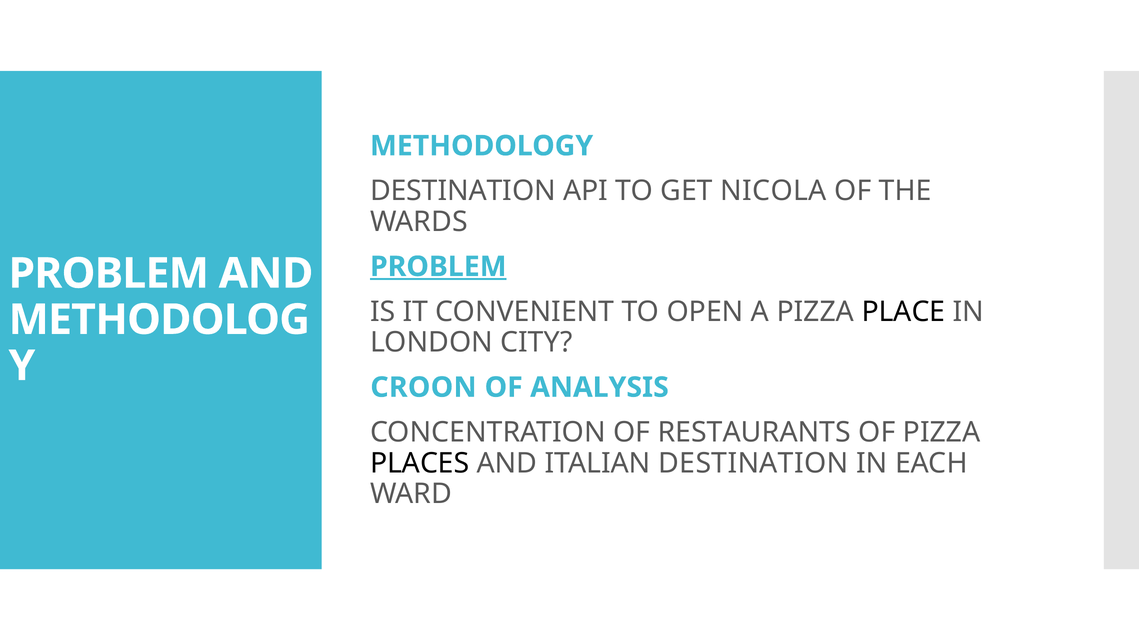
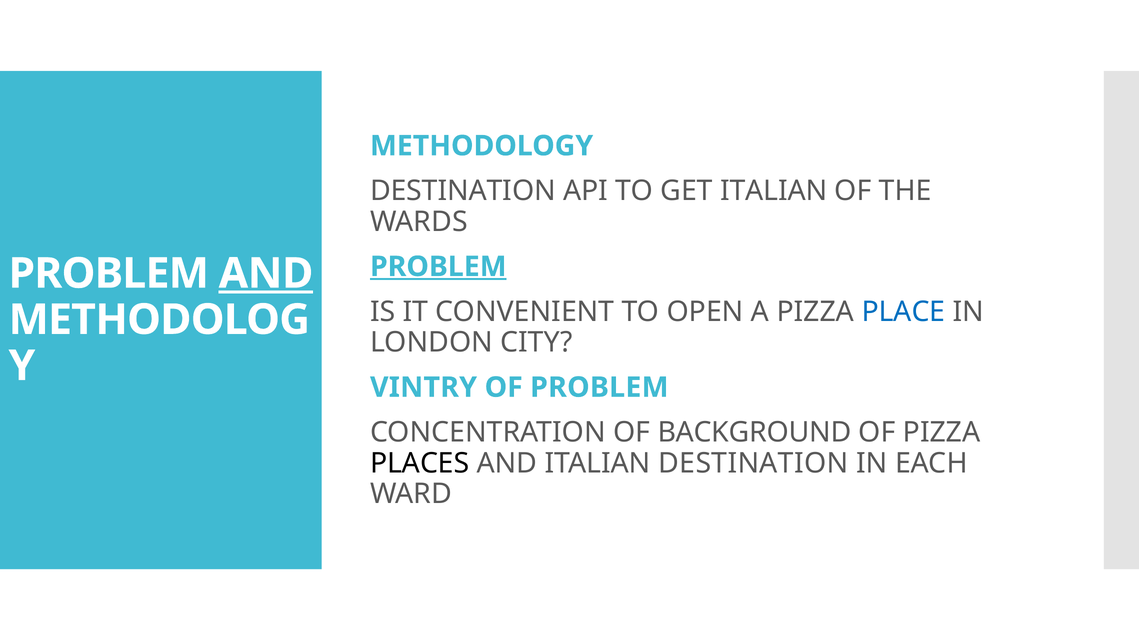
GET NICOLA: NICOLA -> ITALIAN (774, 191)
AND underline: none -> present (266, 273)
PLACE colour: black -> blue (903, 311)
CROON: CROON -> VINTRY (424, 387)
OF ANALYSIS: ANALYSIS -> PROBLEM (599, 387)
RESTAURANTS: RESTAURANTS -> BACKGROUND (754, 432)
